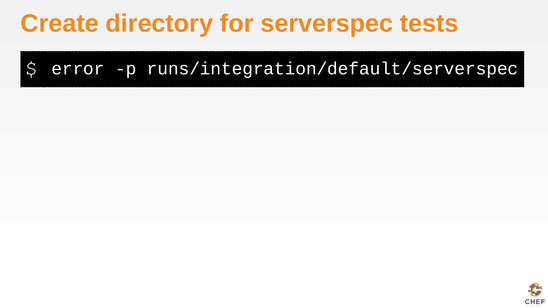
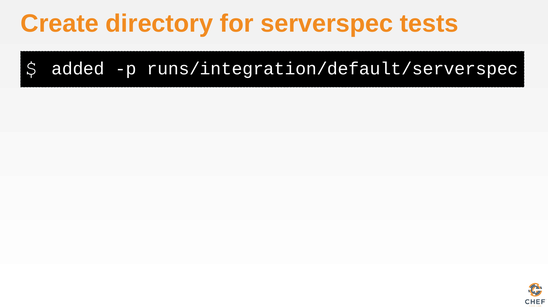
error: error -> added (78, 69)
